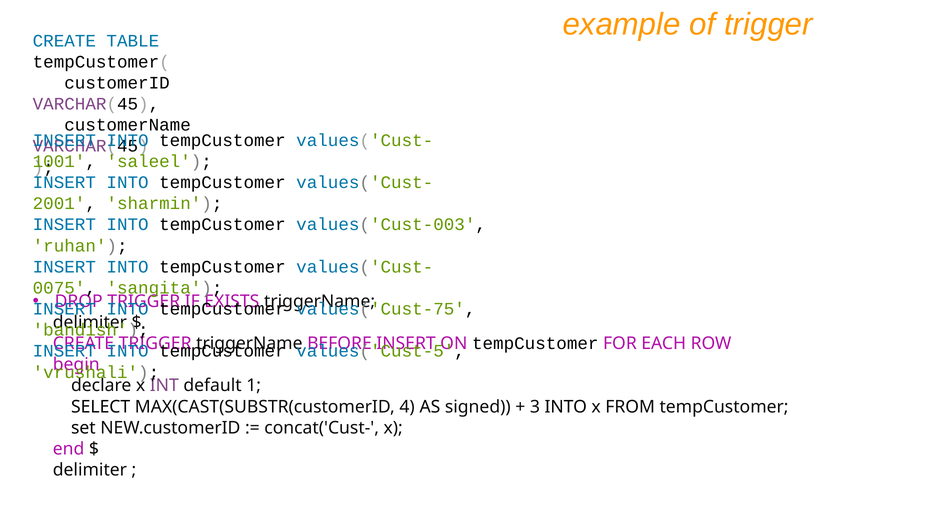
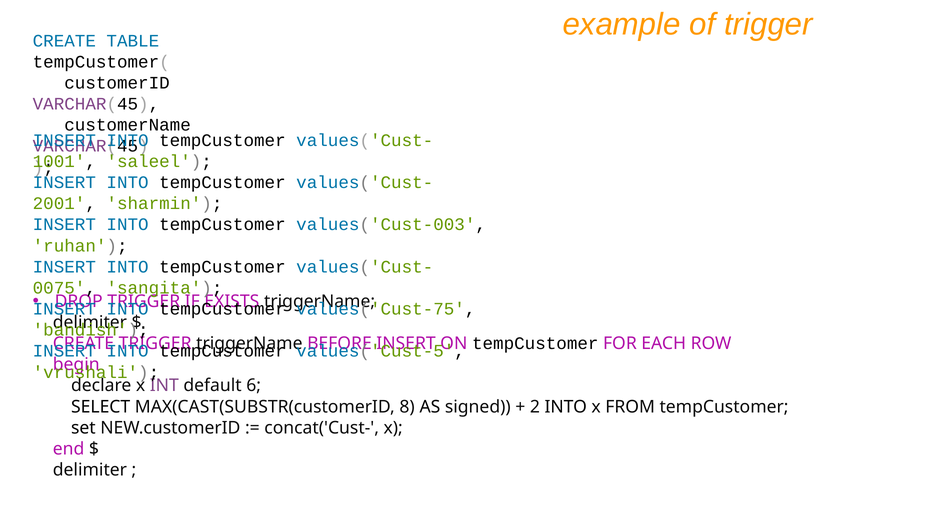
1: 1 -> 6 (254, 386)
4: 4 -> 8 (407, 407)
3: 3 -> 2 (535, 407)
